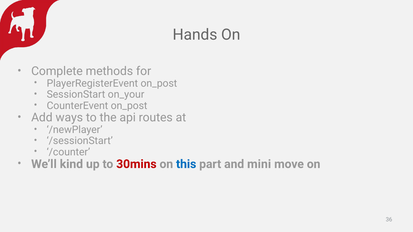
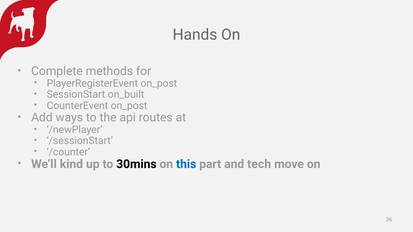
on_your: on_your -> on_built (126, 95)
30mins colour: red -> black (136, 164)
mini: mini -> tech (259, 164)
